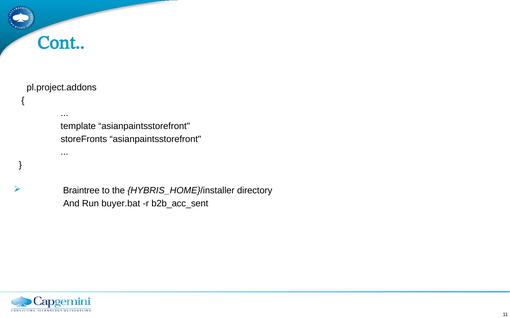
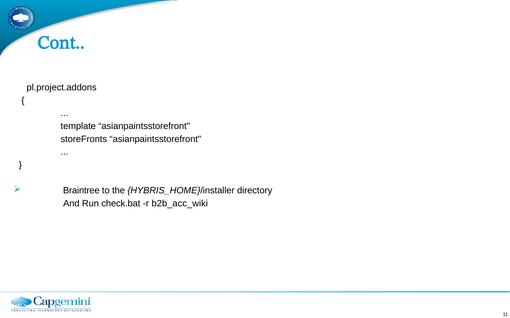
buyer.bat: buyer.bat -> check.bat (121, 204)
b2b_acc_sent: b2b_acc_sent -> b2b_acc_wiki (180, 204)
